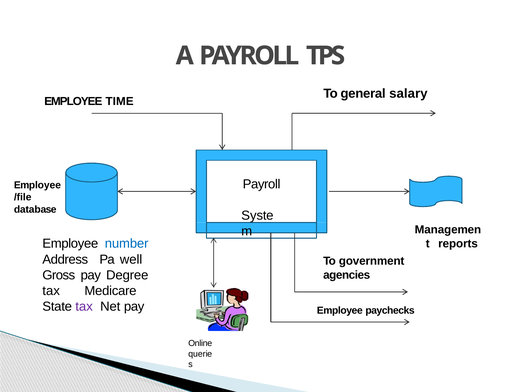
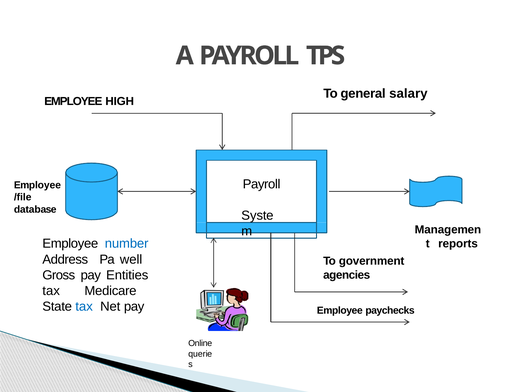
TIME: TIME -> HIGH (120, 101)
Degree: Degree -> Entities (127, 275)
tax colour: purple -> blue (84, 307)
